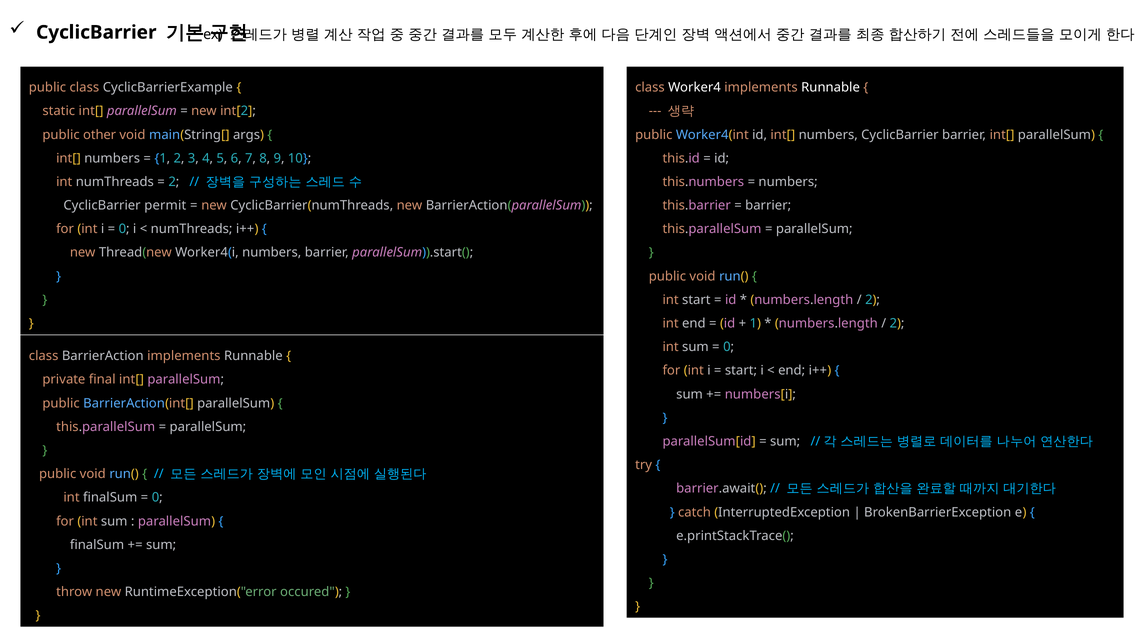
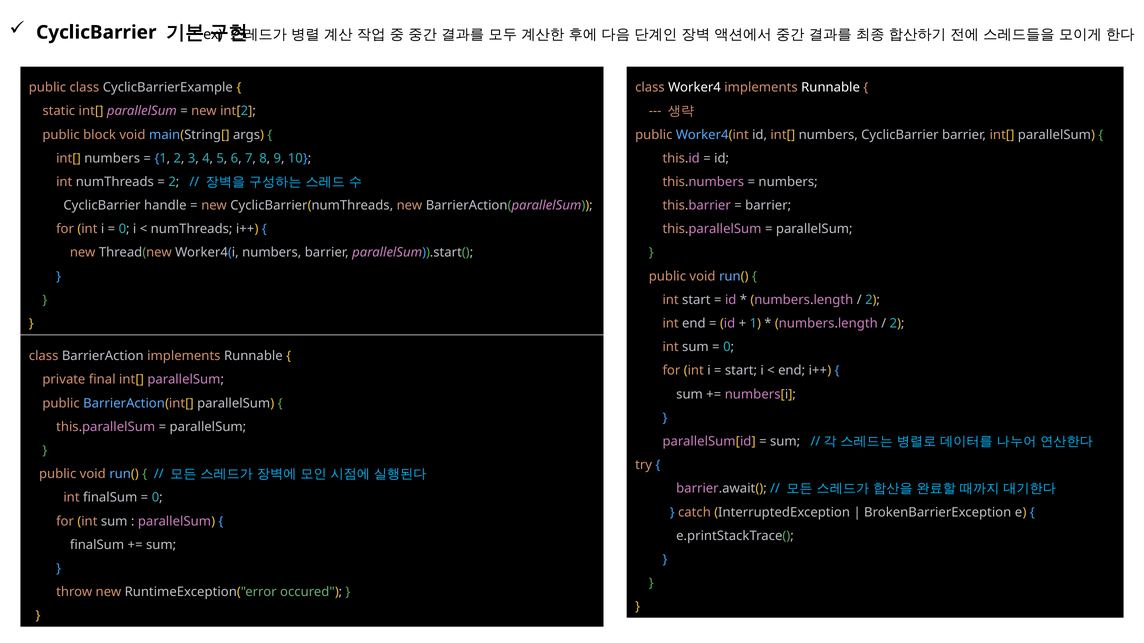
other: other -> block (100, 135)
permit: permit -> handle (165, 206)
